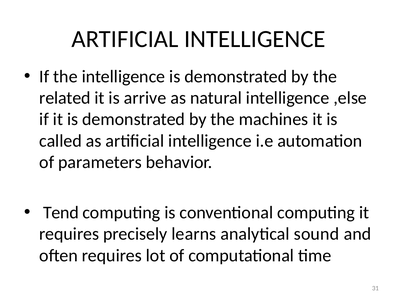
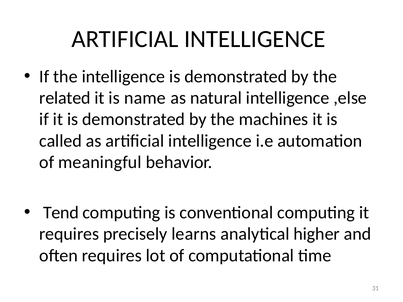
arrive: arrive -> name (145, 98)
parameters: parameters -> meaningful (100, 162)
sound: sound -> higher (317, 234)
